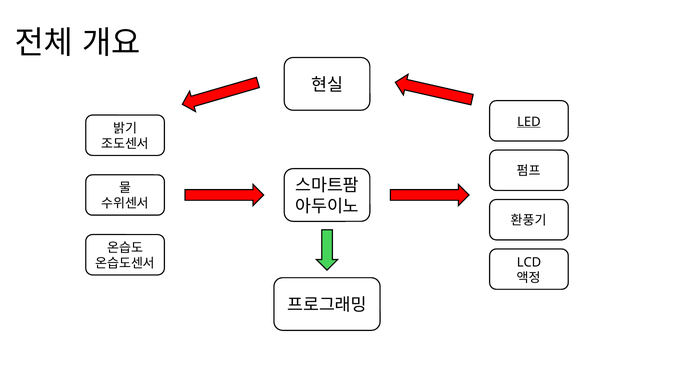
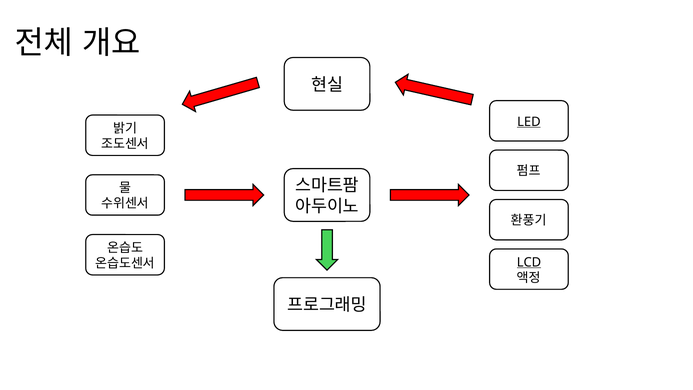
LCD underline: none -> present (529, 262)
